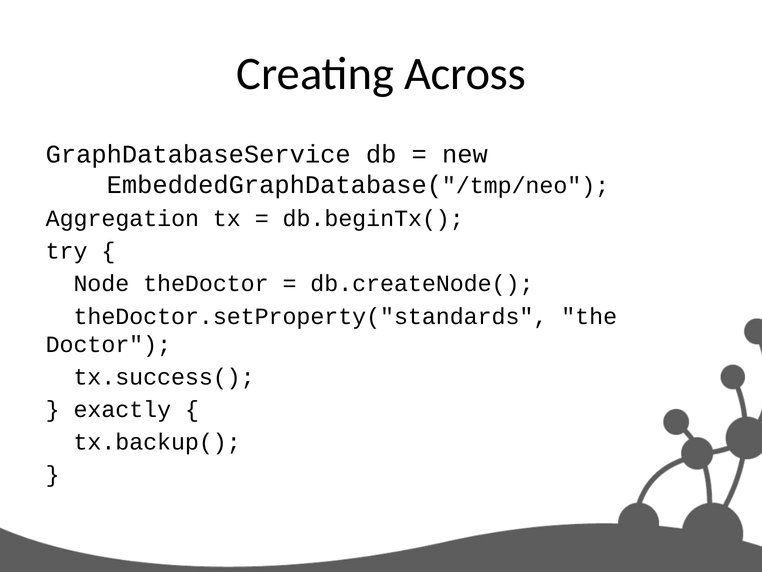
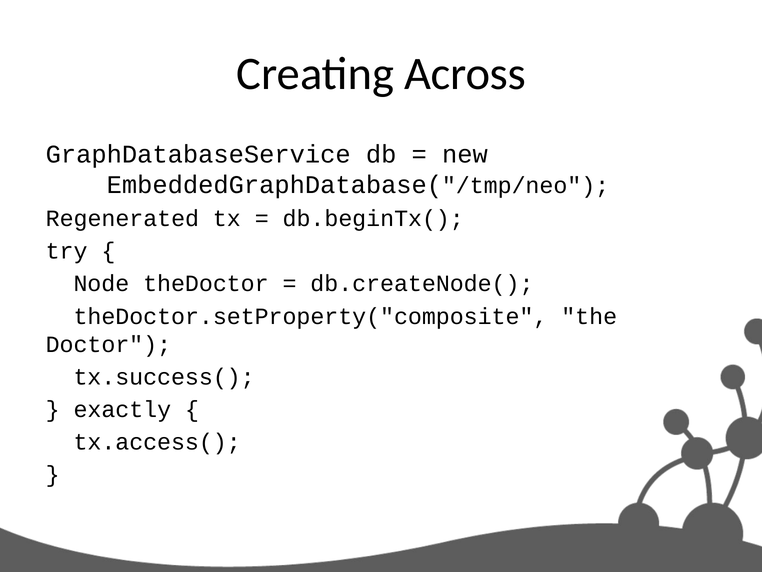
Aggregation: Aggregation -> Regenerated (122, 218)
theDoctor.setProperty("standards: theDoctor.setProperty("standards -> theDoctor.setProperty("composite (310, 316)
tx.backup(: tx.backup( -> tx.access( (157, 442)
